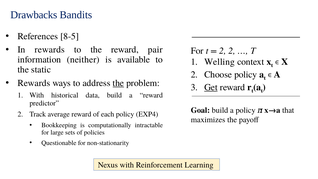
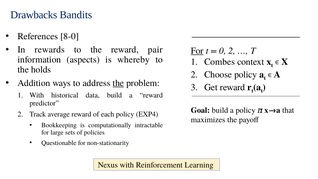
8-5: 8-5 -> 8-0 (70, 36)
For underline: none -> present (197, 51)
2: 2 -> 0 (223, 51)
neither: neither -> aspects (83, 60)
available: available -> whereby (134, 60)
Welling: Welling -> Combes (220, 62)
static: static -> holds (41, 70)
Rewards: Rewards -> Addition (34, 83)
Get underline: present -> none (211, 87)
